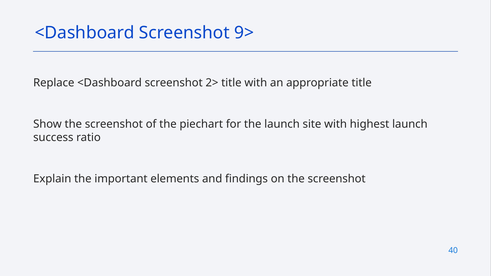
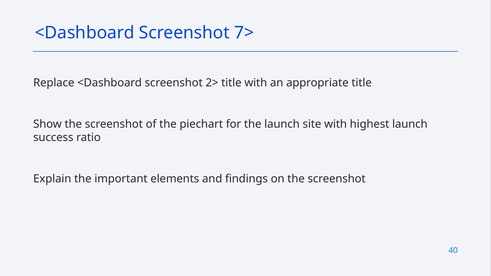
9>: 9> -> 7> (244, 33)
